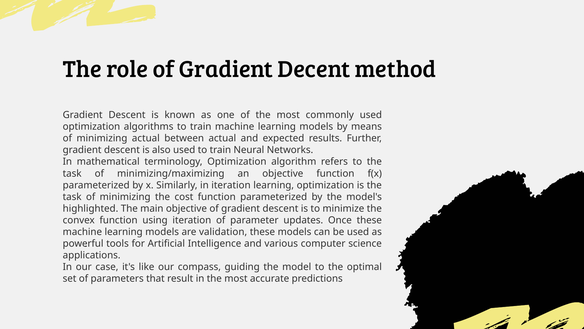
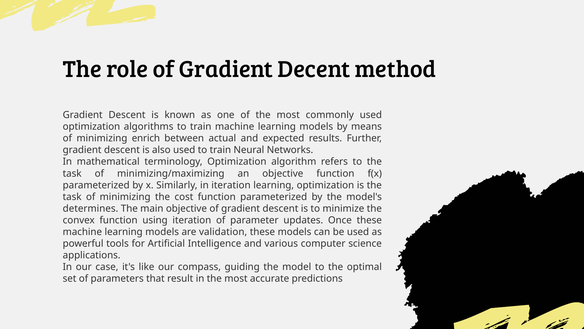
minimizing actual: actual -> enrich (146, 138)
highlighted: highlighted -> determines (91, 208)
